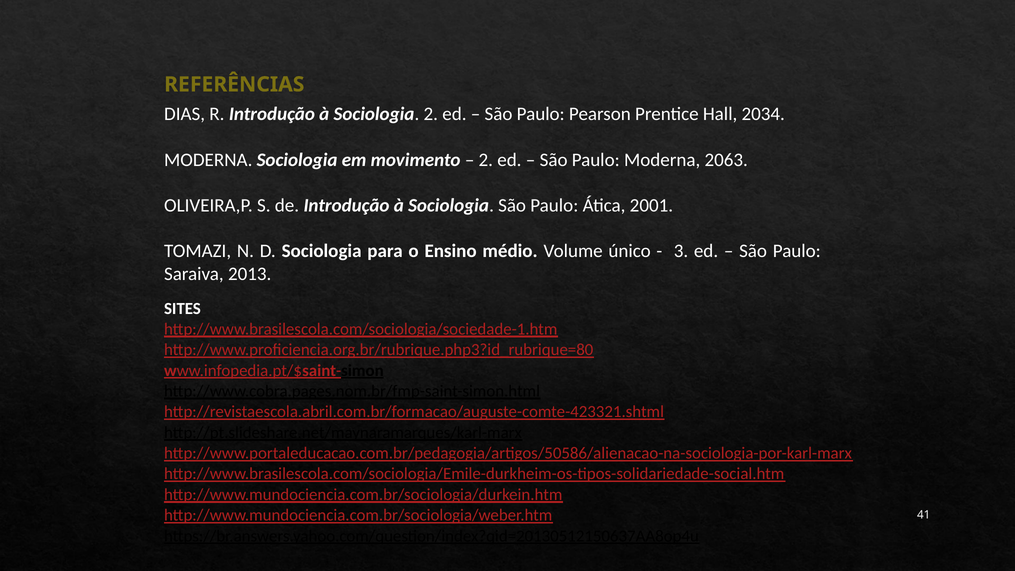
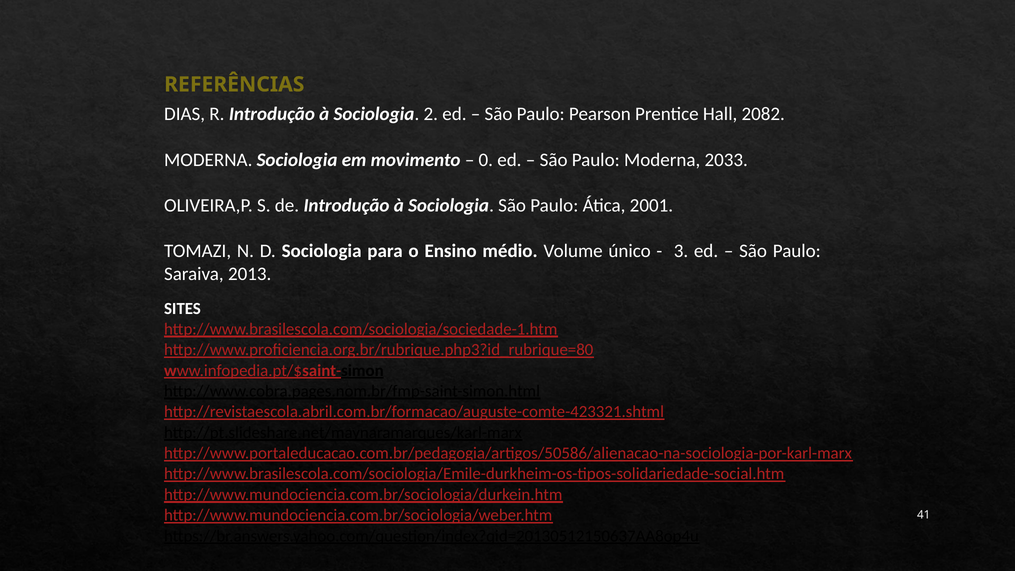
2034: 2034 -> 2082 (763, 114)
2: 2 -> 0 (486, 160)
2063: 2063 -> 2033 (726, 160)
